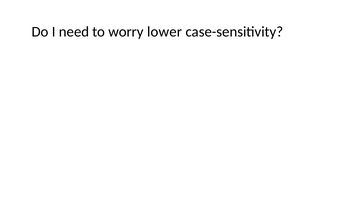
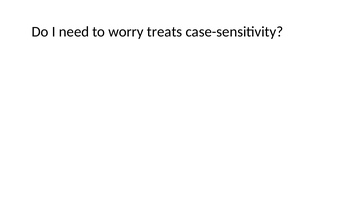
lower: lower -> treats (165, 32)
